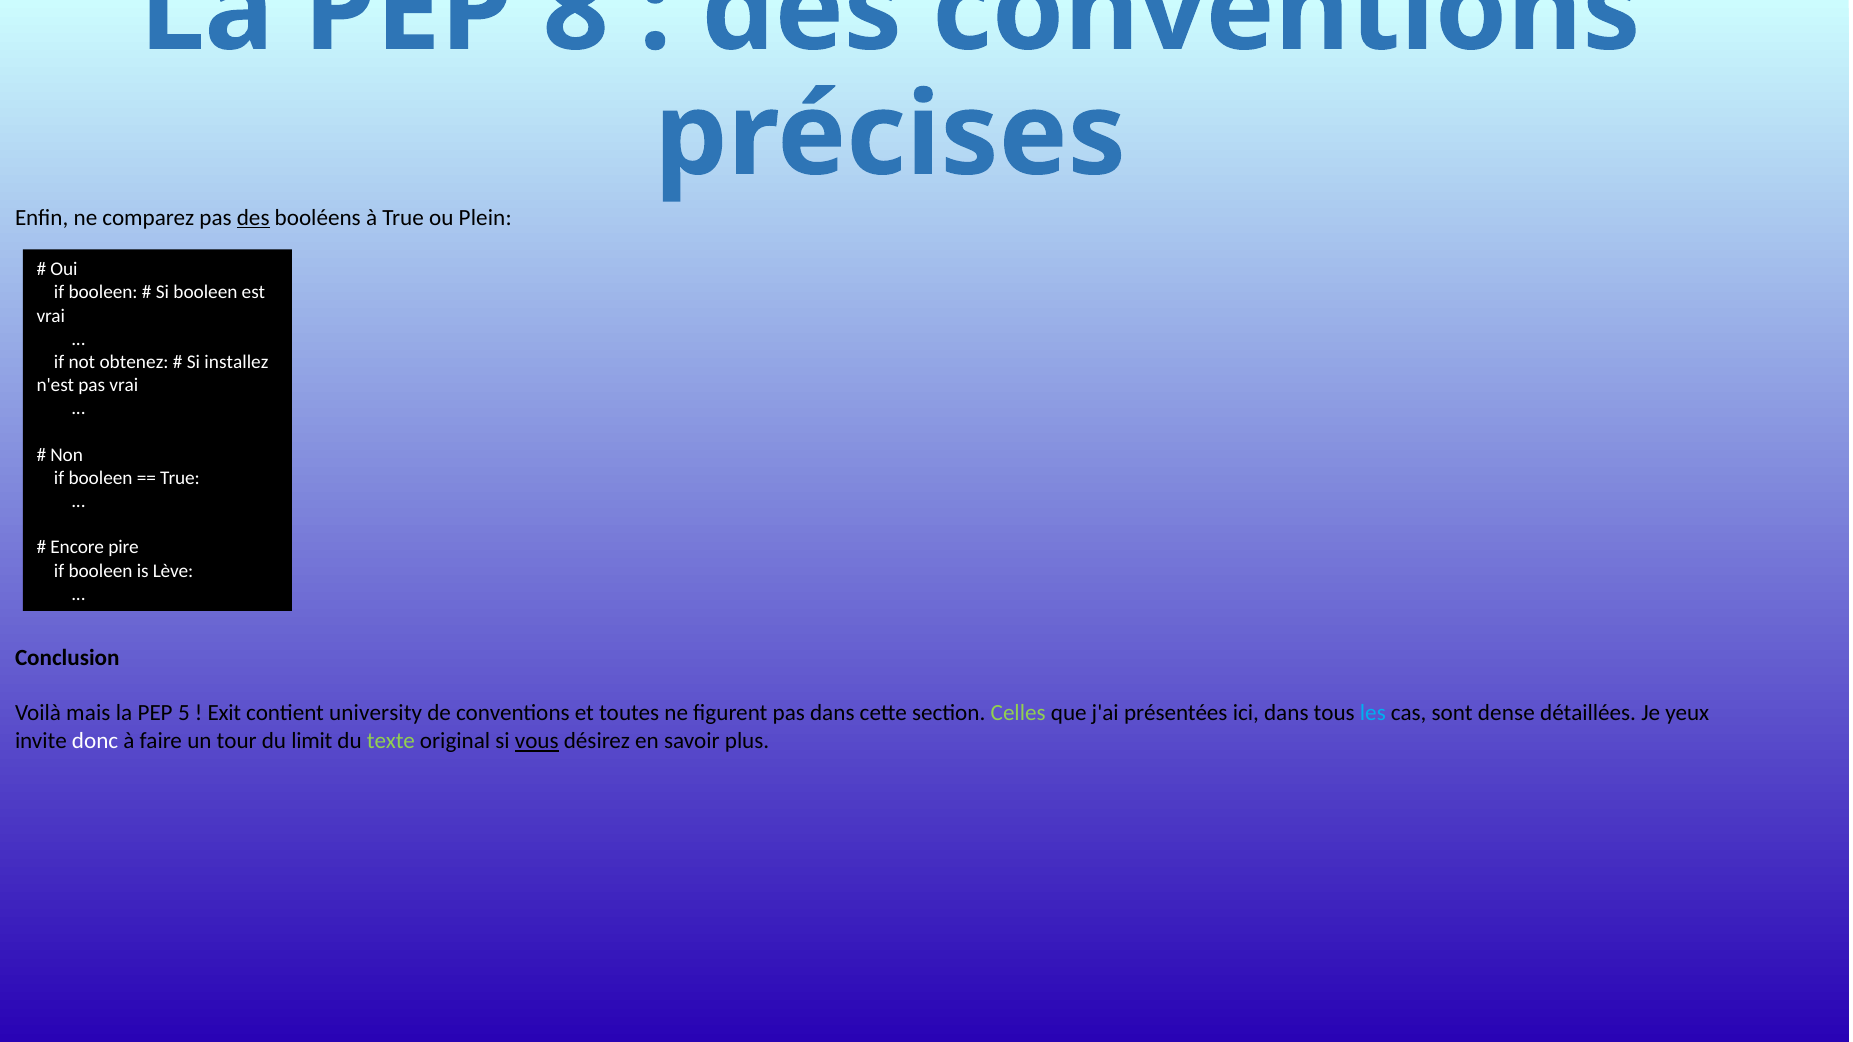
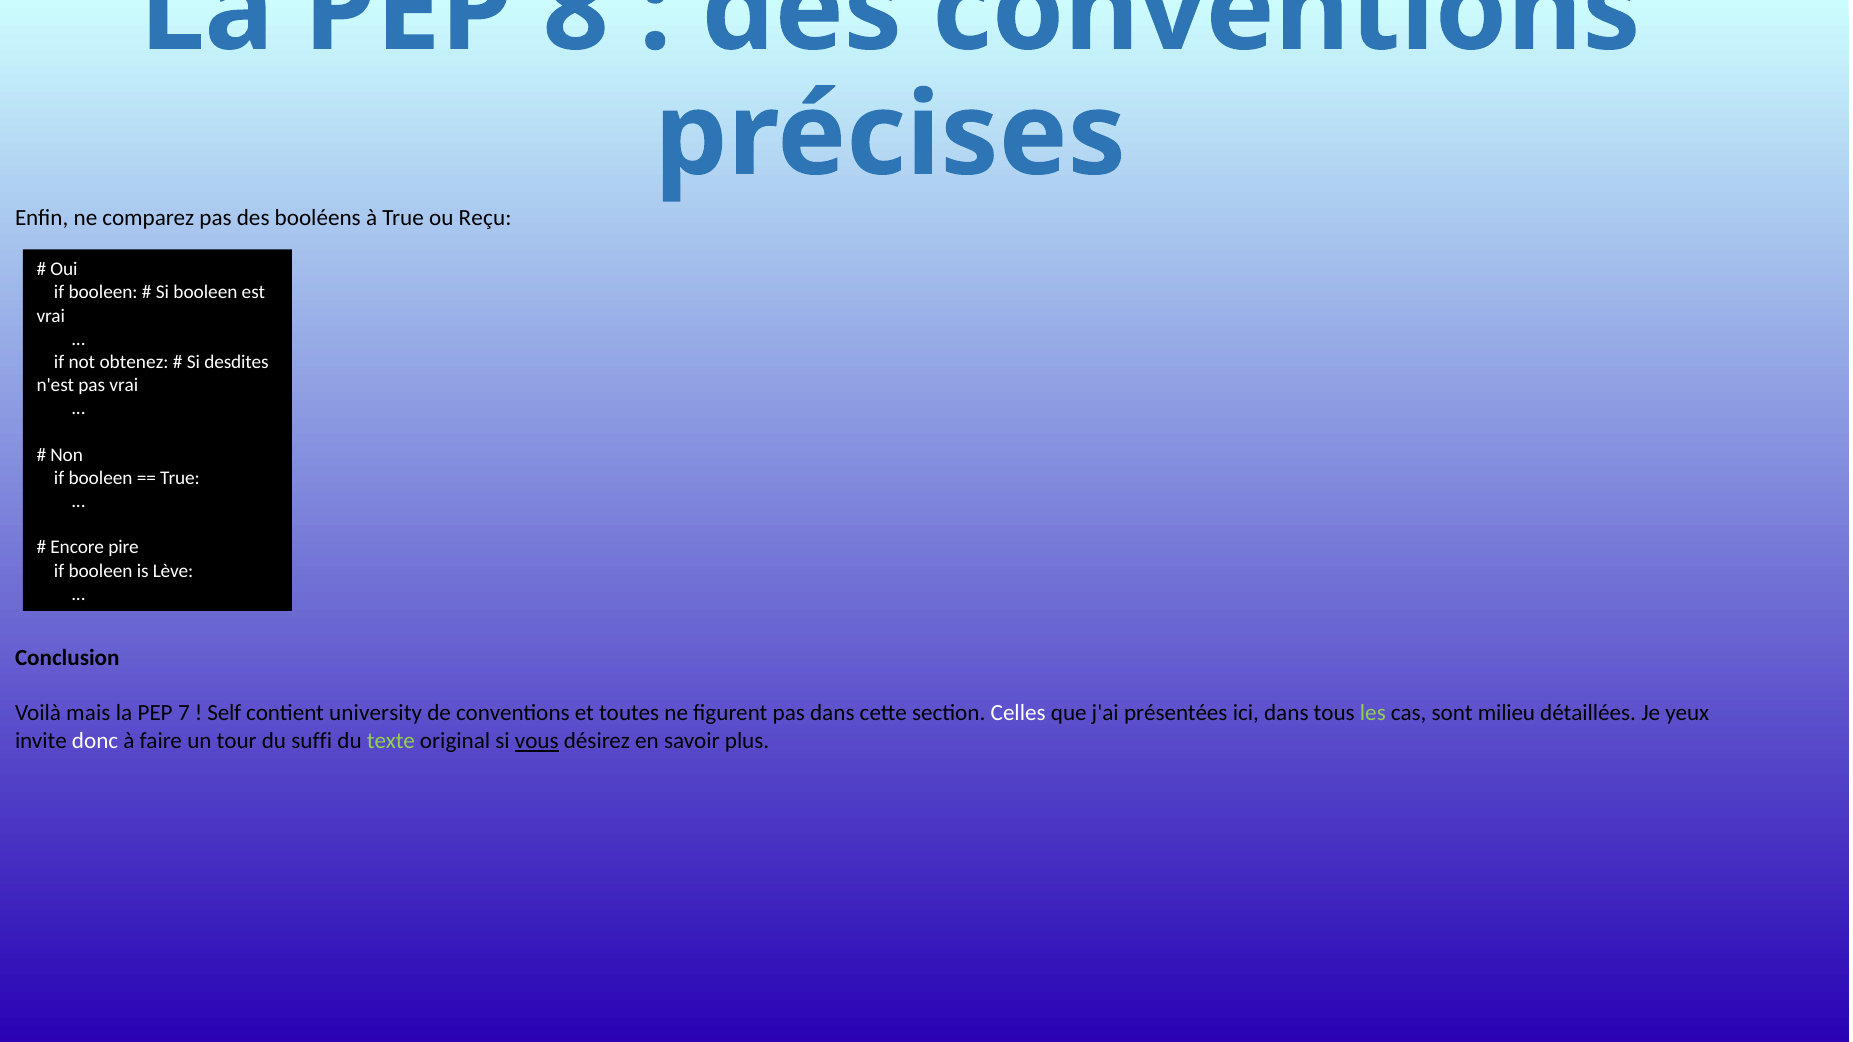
des underline: present -> none (253, 217)
Plein: Plein -> Reçu (485, 217)
installez: installez -> desdites (237, 362)
5: 5 -> 7 (184, 713)
Exit: Exit -> Self (224, 713)
Celles colour: light green -> white (1018, 713)
les colour: light blue -> light green (1373, 713)
dense: dense -> milieu (1506, 713)
limit: limit -> suffi (312, 741)
